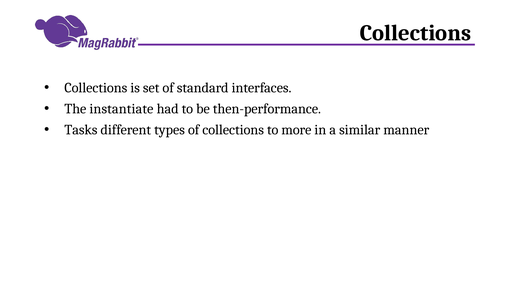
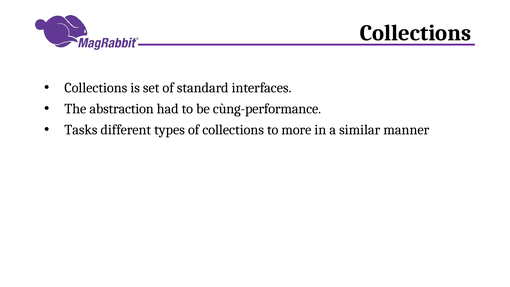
instantiate: instantiate -> abstraction (122, 109)
then-performance: then-performance -> cùng-performance (267, 109)
